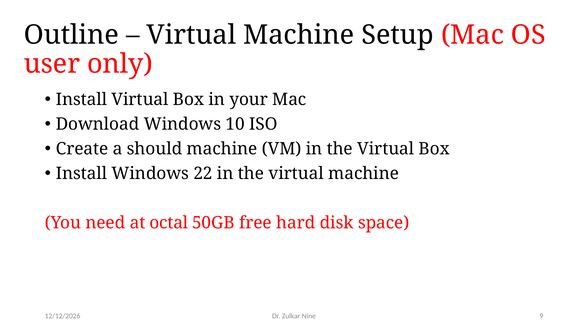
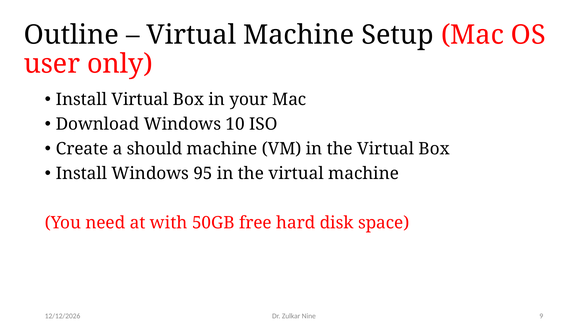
22: 22 -> 95 (203, 173)
octal: octal -> with (169, 223)
